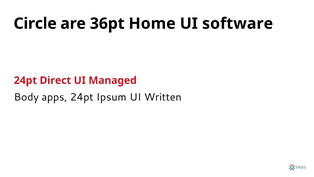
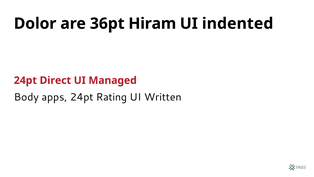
Circle: Circle -> Dolor (35, 24)
Home: Home -> Hiram (152, 24)
software: software -> indented (238, 24)
Ipsum: Ipsum -> Rating (111, 97)
